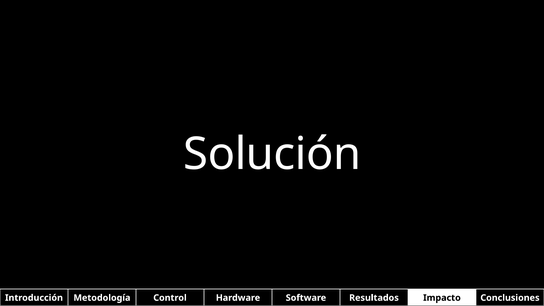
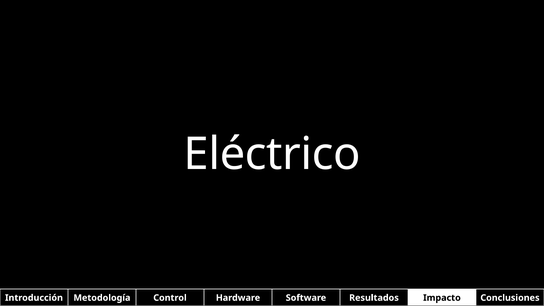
Solución: Solución -> Eléctrico (272, 154)
